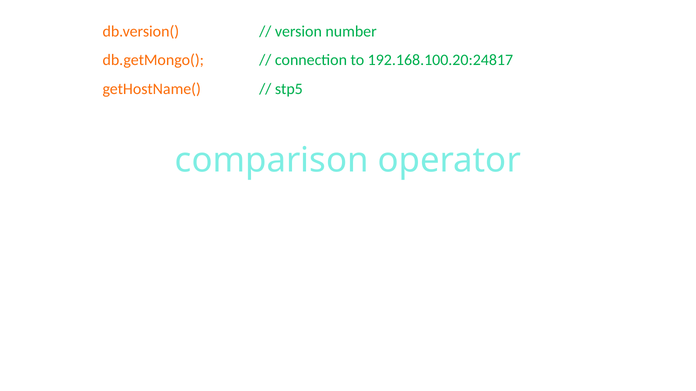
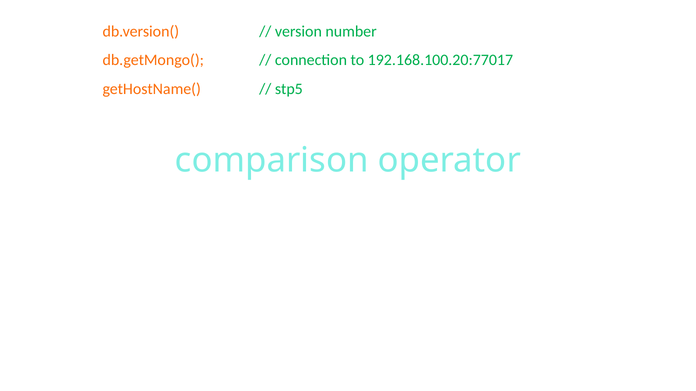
192.168.100.20:24817: 192.168.100.20:24817 -> 192.168.100.20:77017 (440, 60)
